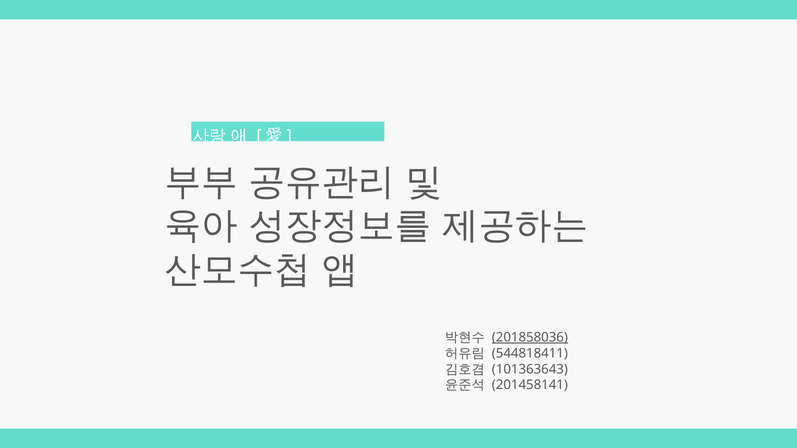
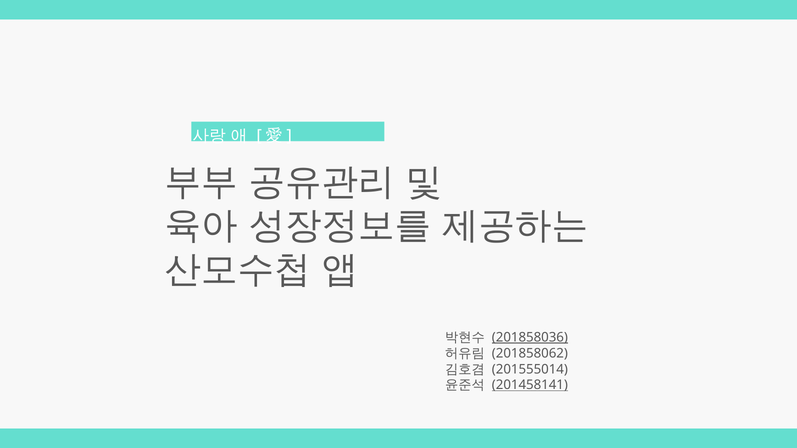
544818411: 544818411 -> 201858062 (530, 353)
101363643: 101363643 -> 201555014 (530, 369)
201458141 underline: none -> present (530, 385)
